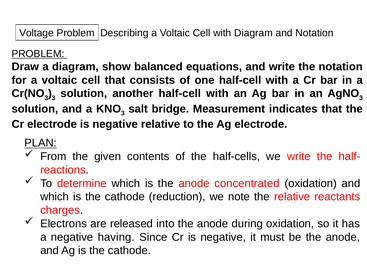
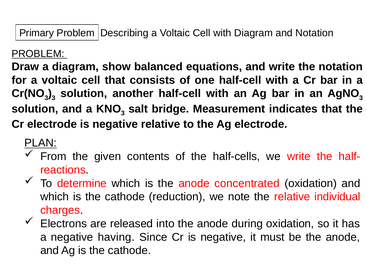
Voltage: Voltage -> Primary (37, 33)
reactants: reactants -> individual (337, 197)
